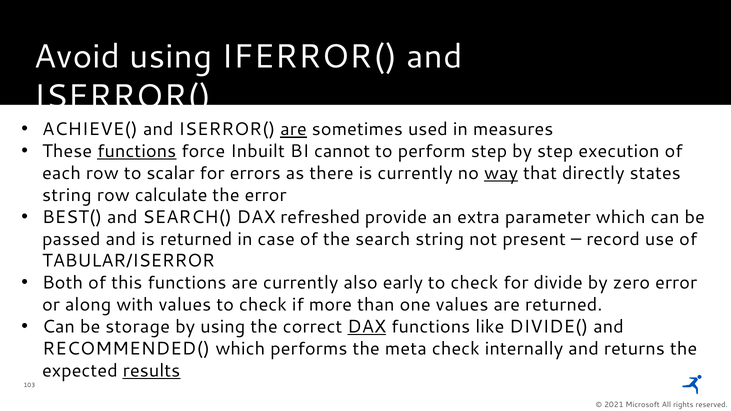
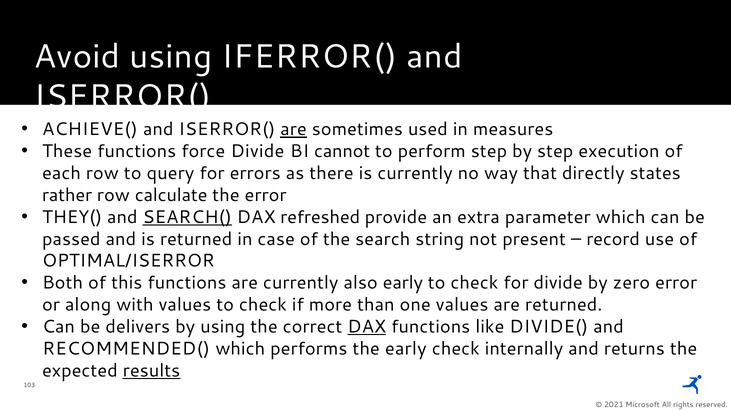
functions underline: present -> none (137, 151)
force Inbuilt: Inbuilt -> Divide (257, 151)
scalar: scalar -> query (170, 173)
way underline: present -> none (501, 173)
string: string -> rather (67, 195)
BEST(: BEST( -> THEY( (72, 217)
SEARCH( underline: none -> present (187, 217)
TABULAR/ISERROR: TABULAR/ISERROR -> OPTIMAL/ISERROR (128, 261)
storage: storage -> delivers (138, 327)
the meta: meta -> early (406, 349)
